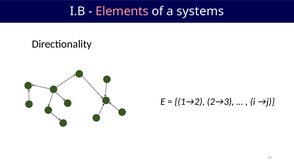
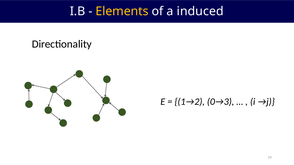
Elements colour: pink -> yellow (122, 11)
systems: systems -> induced (200, 11)
2→3: 2→3 -> 0→3 (221, 102)
